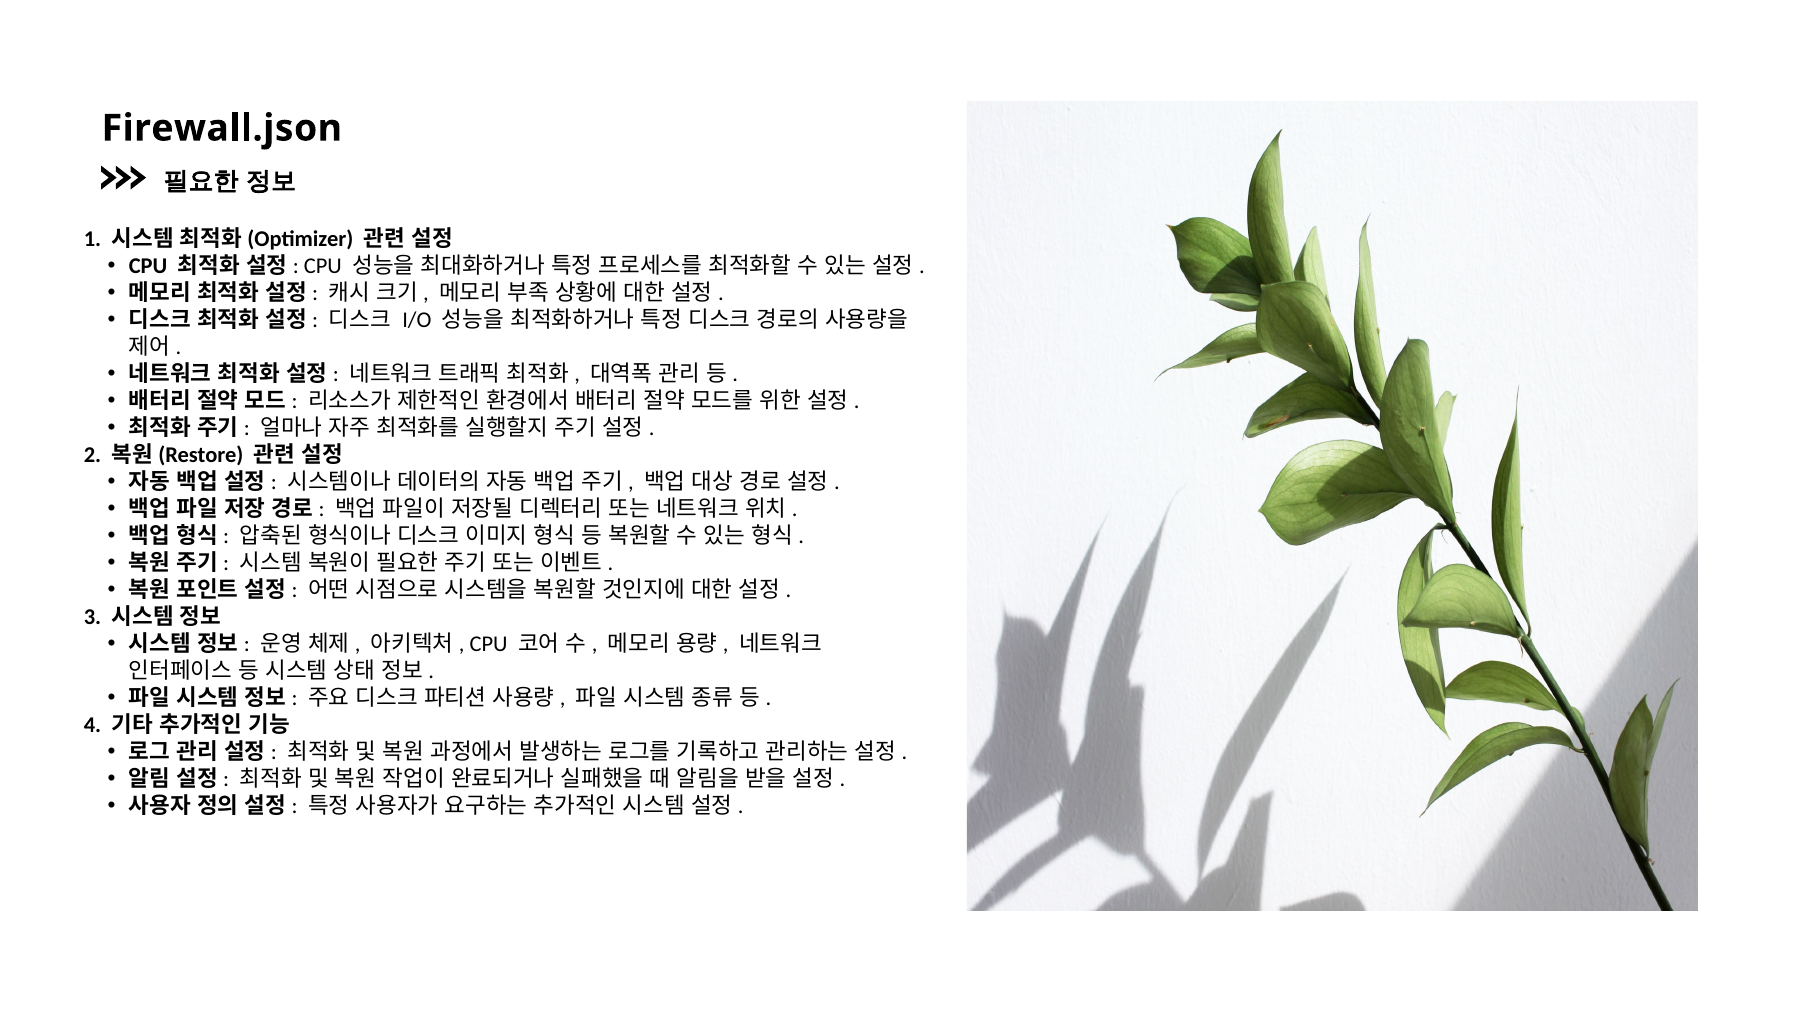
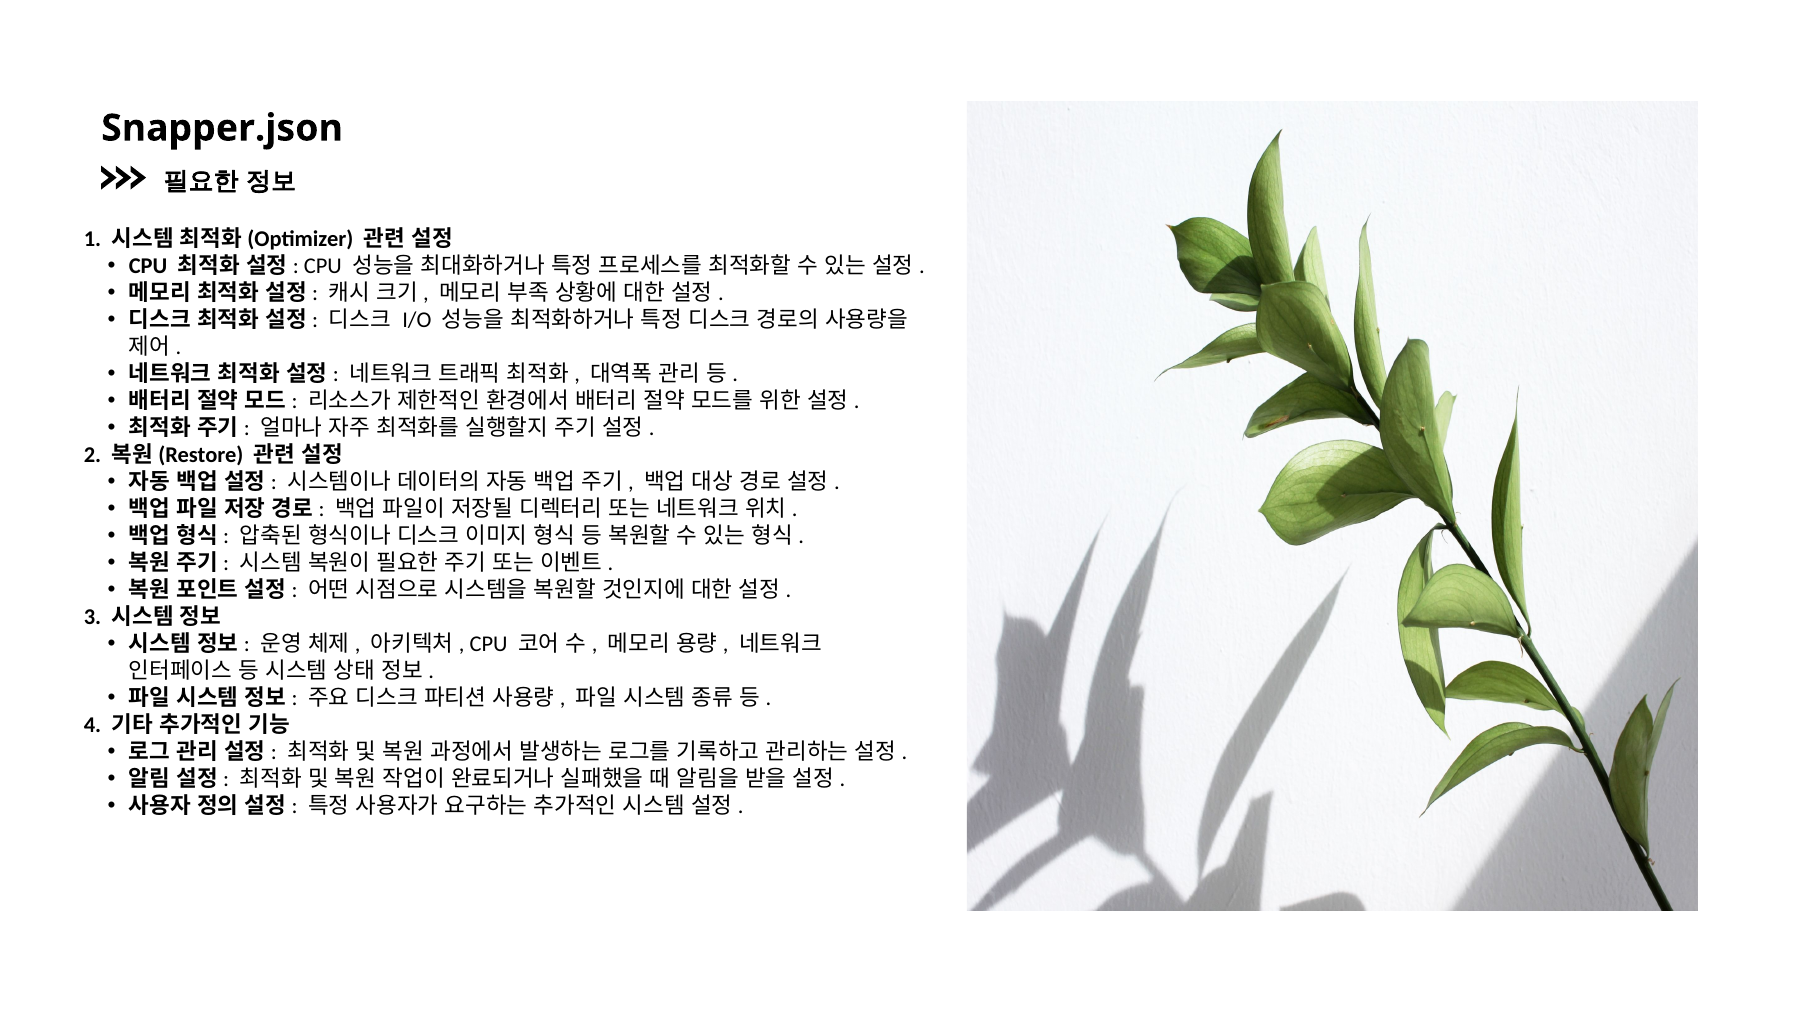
Firewall.json: Firewall.json -> Snapper.json (222, 128)
